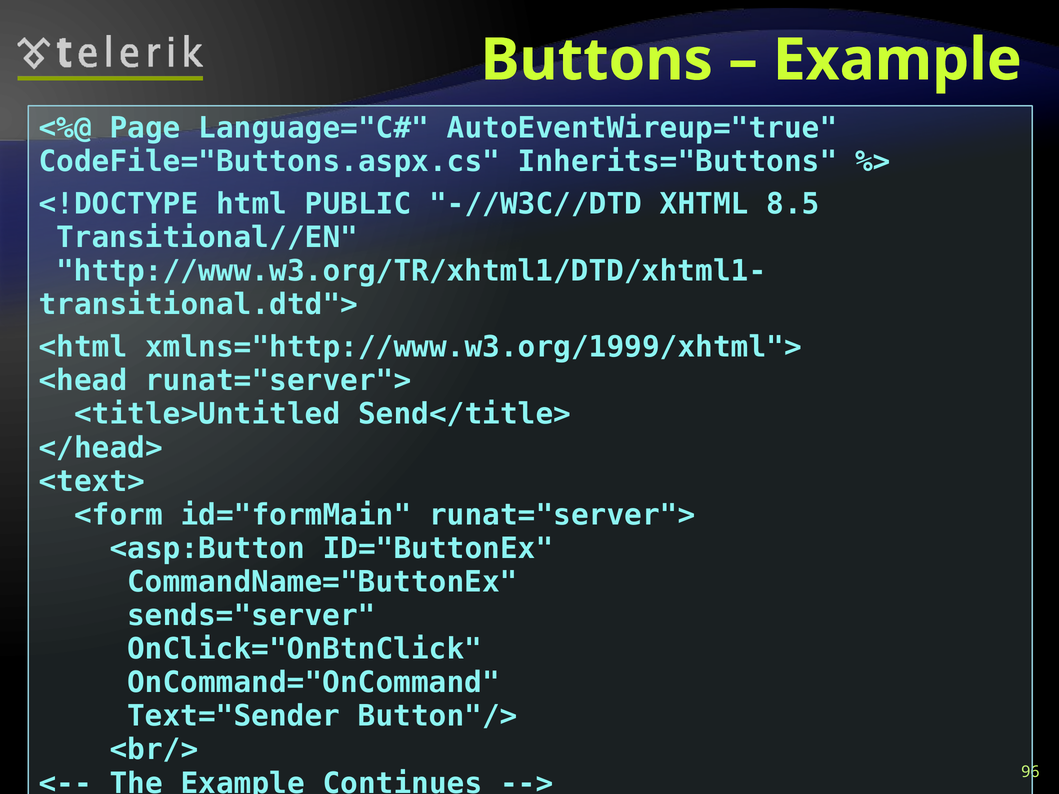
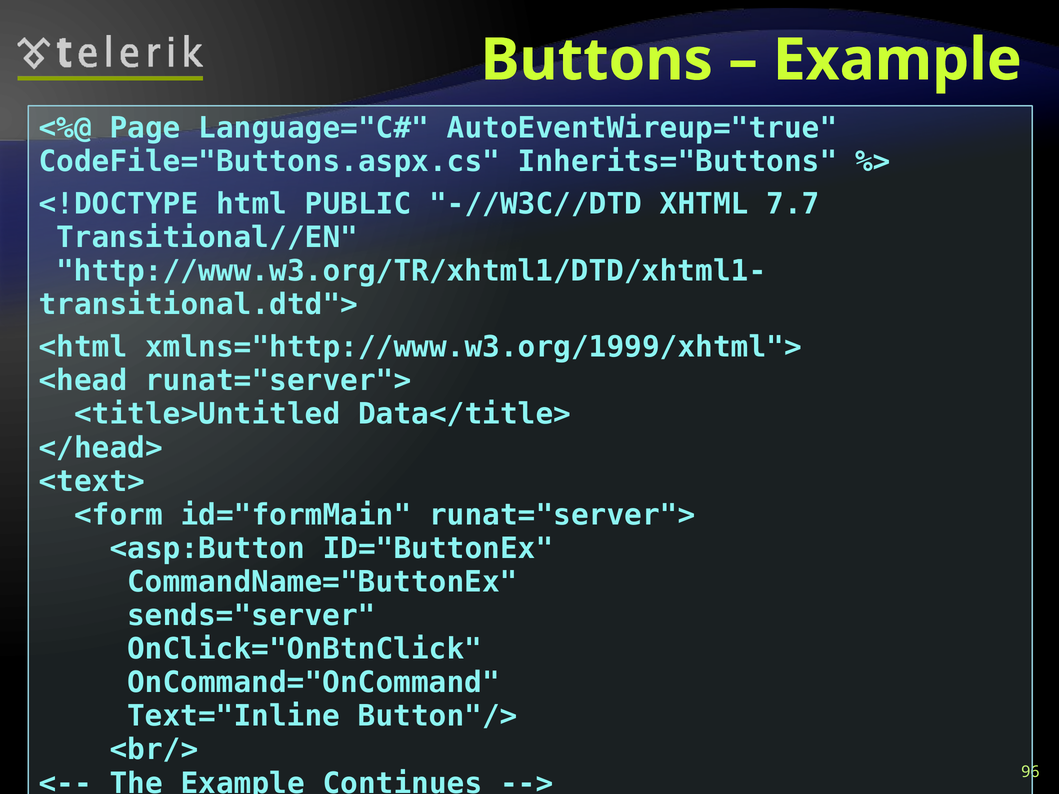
8.5: 8.5 -> 7.7 (793, 204)
Send</title>: Send</title> -> Data</title> (465, 414)
Text="Sender: Text="Sender -> Text="Inline (234, 716)
